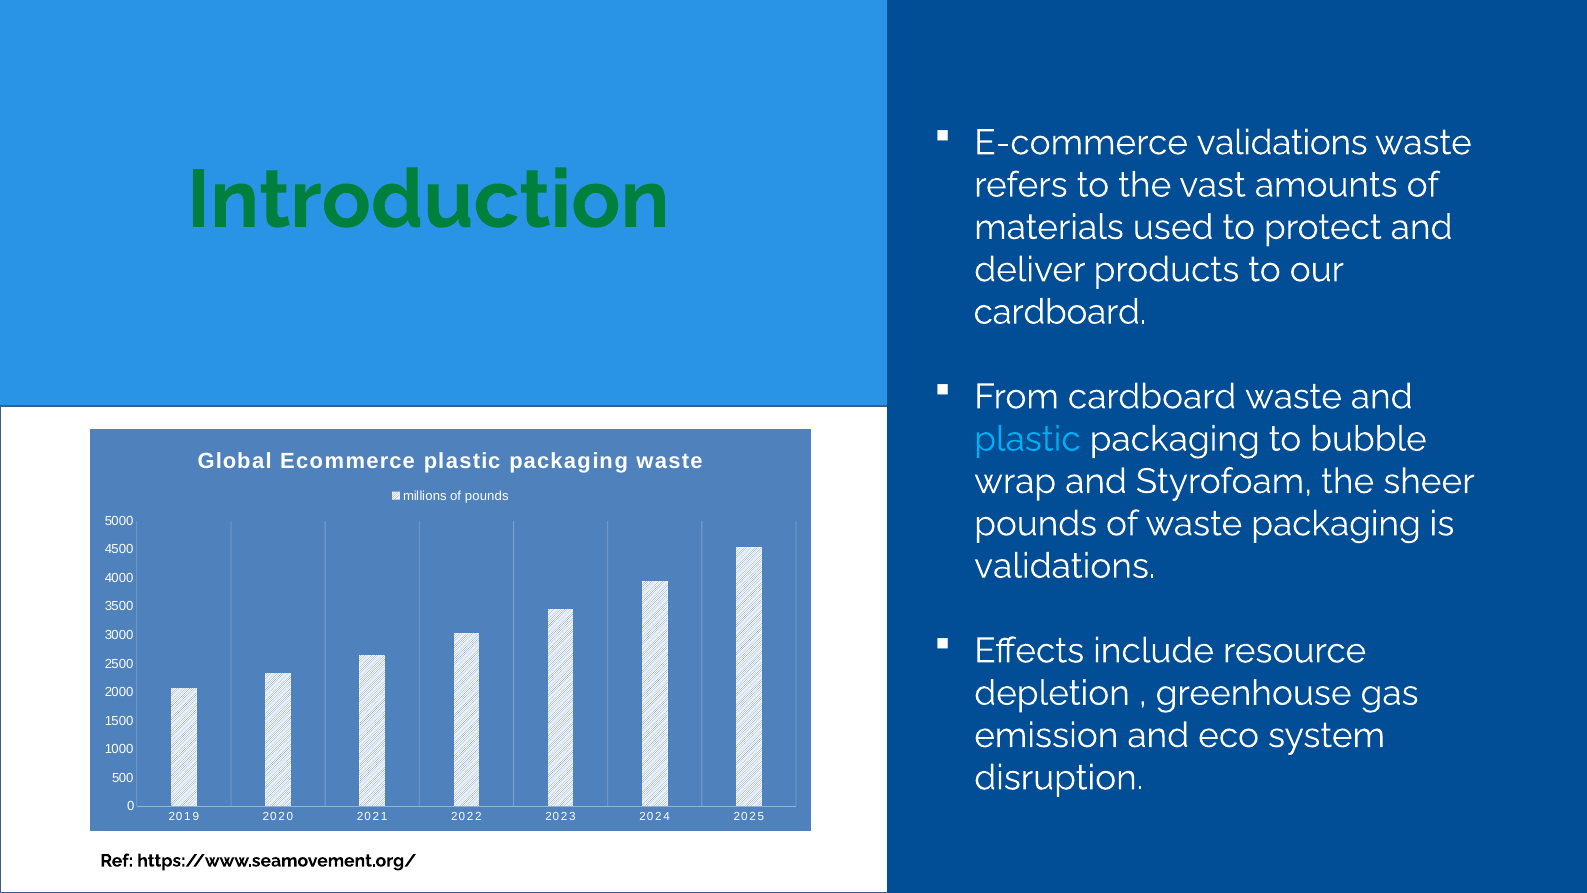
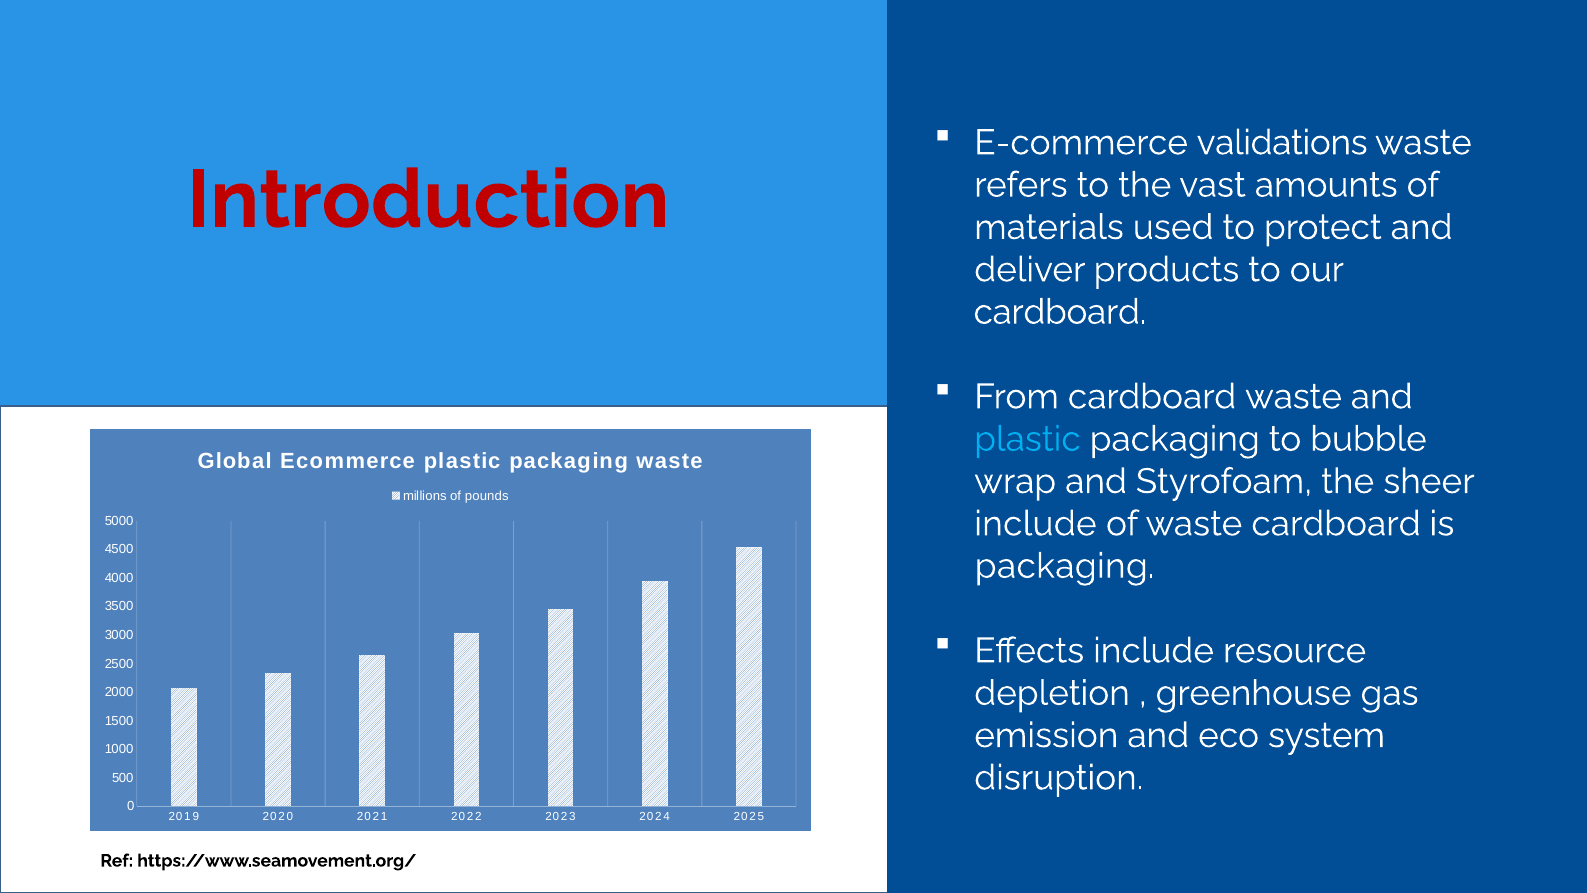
Introduction colour: green -> red (428, 200)
pounds: pounds -> include (1035, 524)
waste packaging: packaging -> cardboard (1336, 524)
validations: validations -> packaging (1065, 566)
